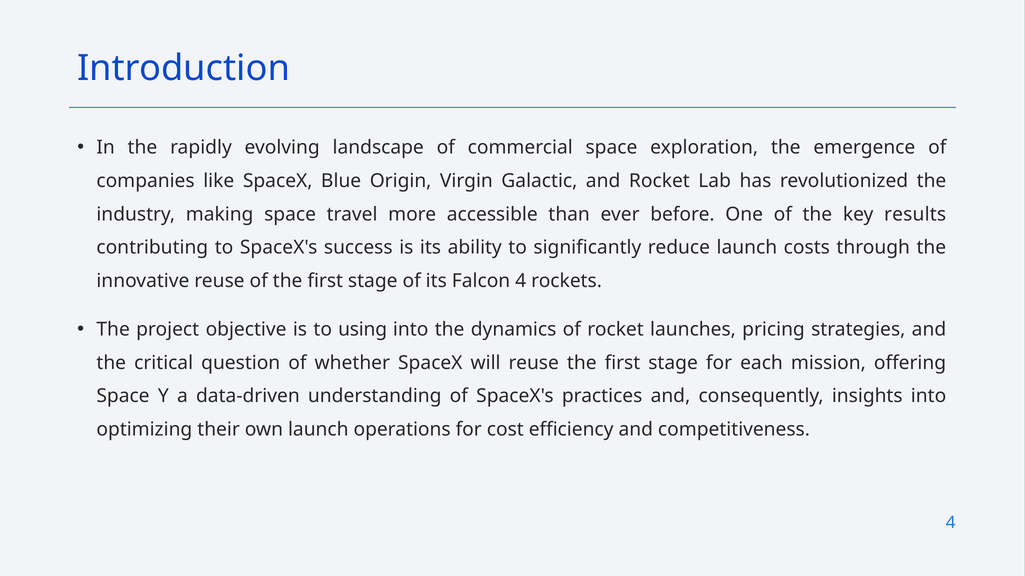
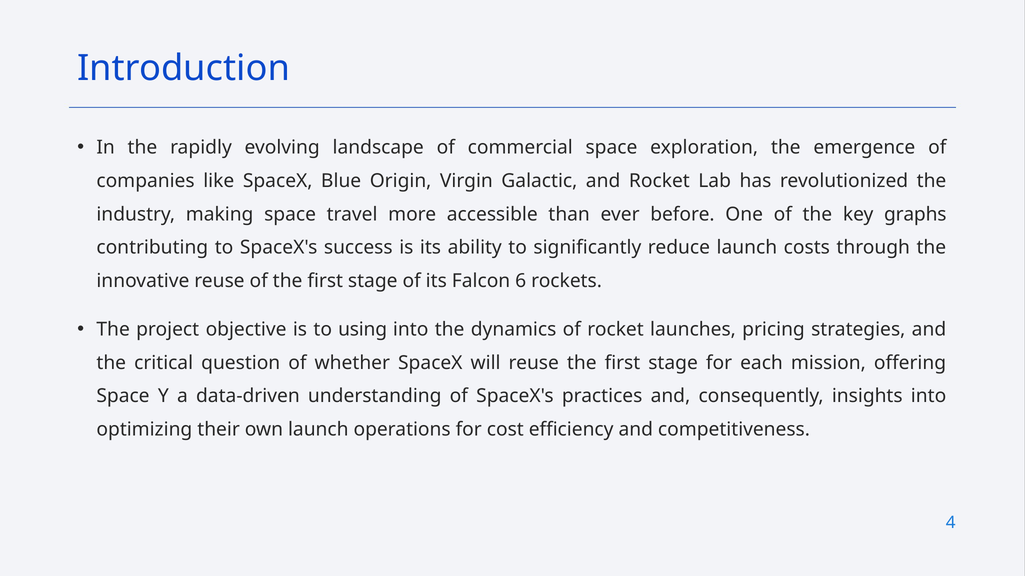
results: results -> graphs (915, 214)
Falcon 4: 4 -> 6 (521, 281)
